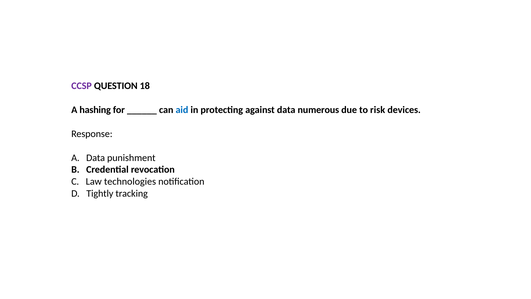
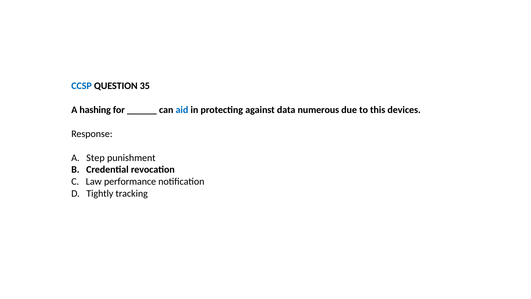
CCSP colour: purple -> blue (82, 86)
18: 18 -> 35 (145, 86)
risk: risk -> this (378, 110)
A Data: Data -> Step (95, 158)
technologies: technologies -> performance (130, 181)
